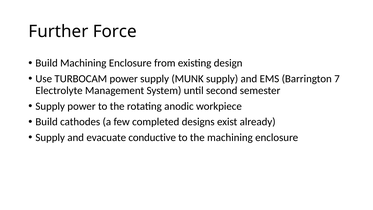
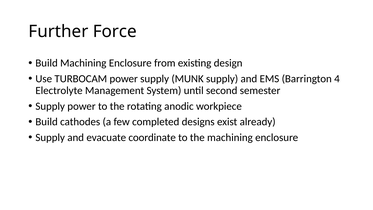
7: 7 -> 4 (337, 79)
conductive: conductive -> coordinate (152, 137)
